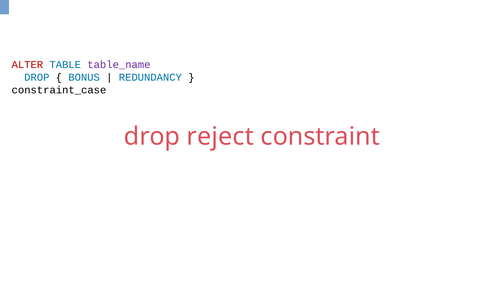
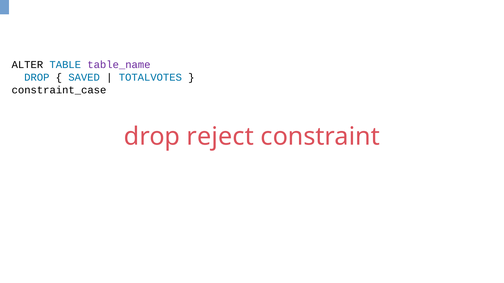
ALTER colour: red -> black (27, 65)
BONUS: BONUS -> SAVED (84, 77)
REDUNDANCY: REDUNDANCY -> TOTALVOTES (150, 77)
